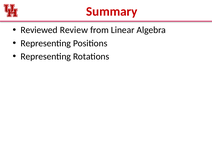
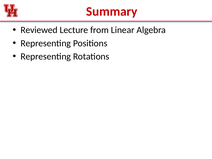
Review: Review -> Lecture (74, 30)
